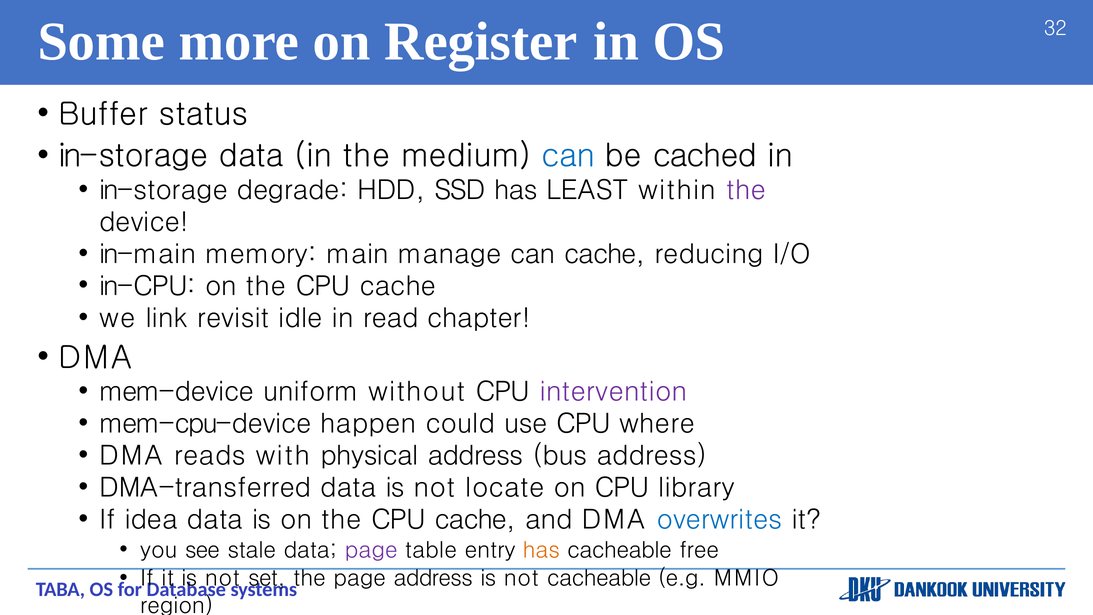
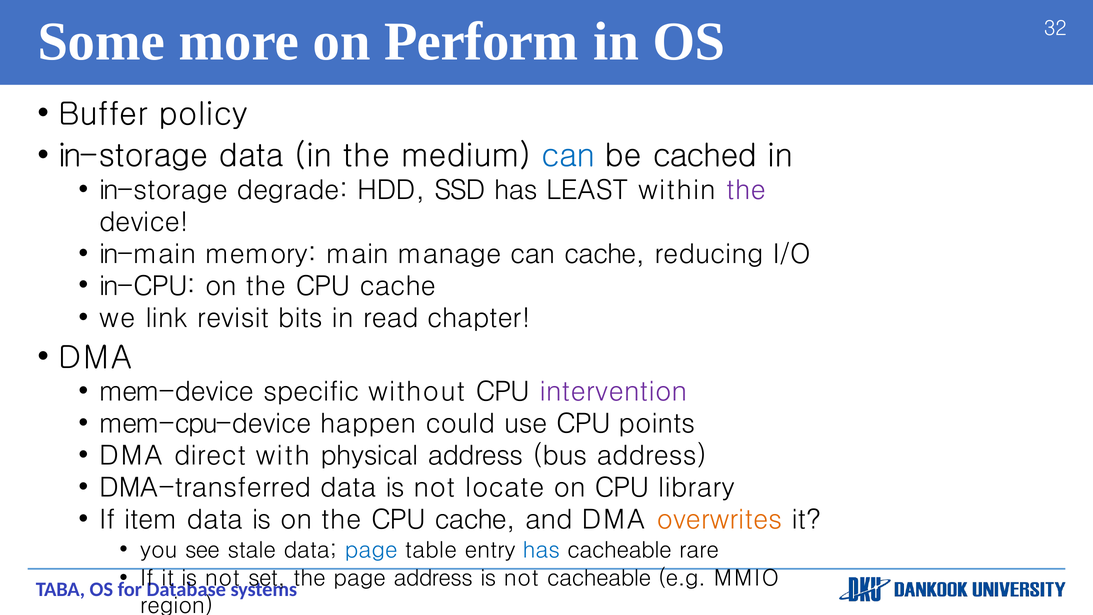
Register: Register -> Perform (481, 42)
status: status -> policy (204, 114)
idle: idle -> bits (301, 318)
uniform: uniform -> specific (311, 392)
where: where -> points (657, 424)
reads: reads -> direct (210, 456)
idea: idea -> item (151, 520)
overwrites colour: blue -> orange (720, 520)
page colour: purple -> blue (371, 550)
has colour: orange -> blue (541, 550)
free: free -> rare (699, 550)
